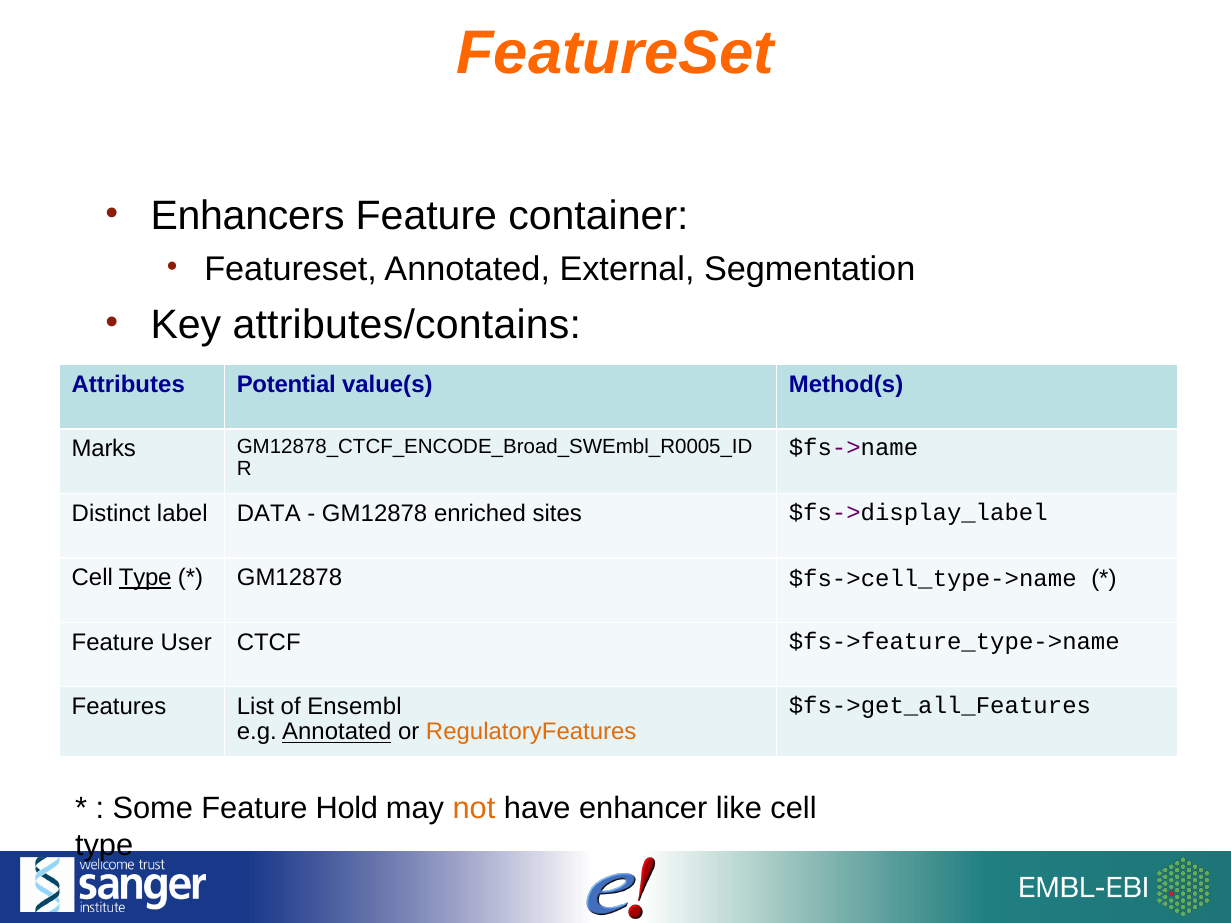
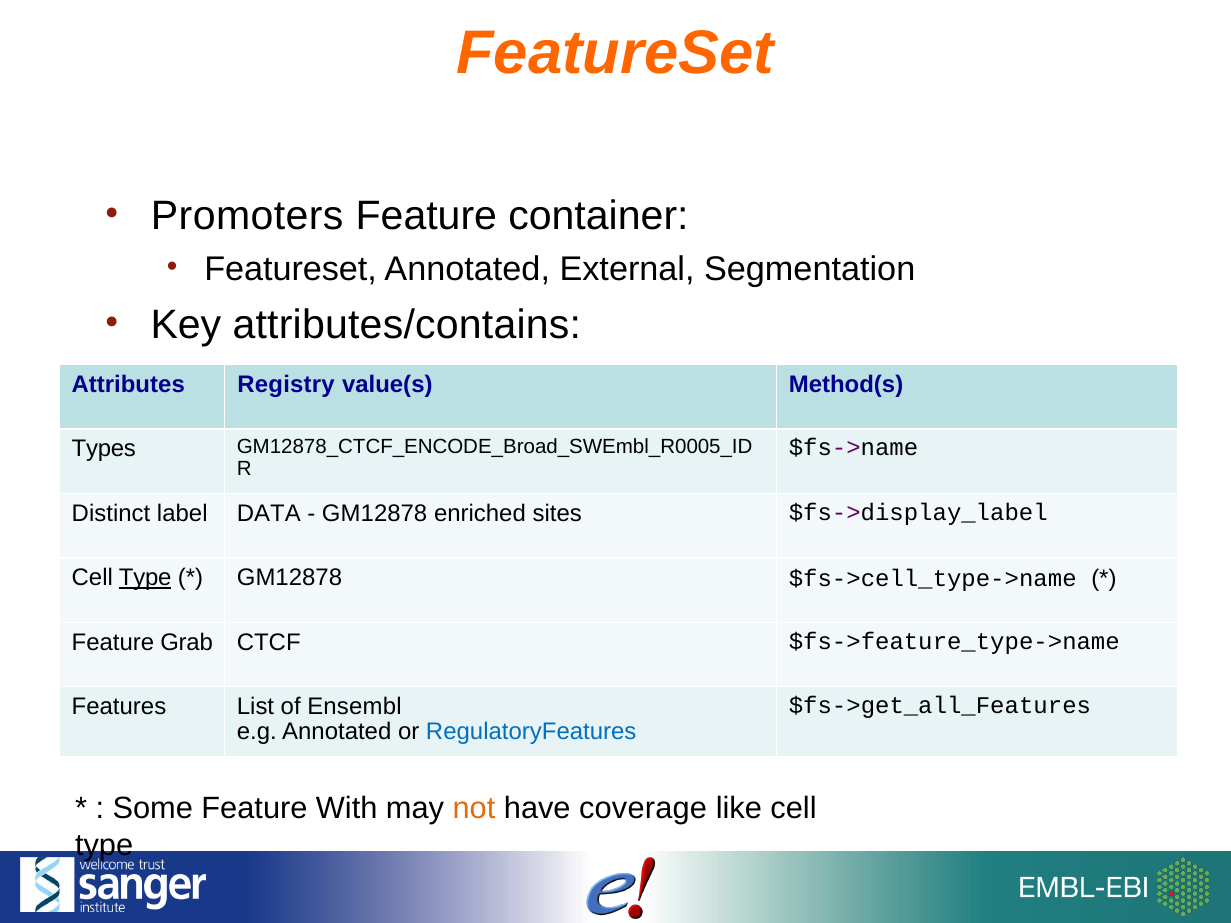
Enhancers: Enhancers -> Promoters (247, 216)
Potential: Potential -> Registry (286, 384)
Marks: Marks -> Types (104, 449)
User: User -> Grab (187, 642)
Annotated underline: present -> none (337, 732)
RegulatoryFeatures colour: orange -> blue (531, 732)
Hold: Hold -> With (347, 808)
enhancer: enhancer -> coverage (643, 808)
